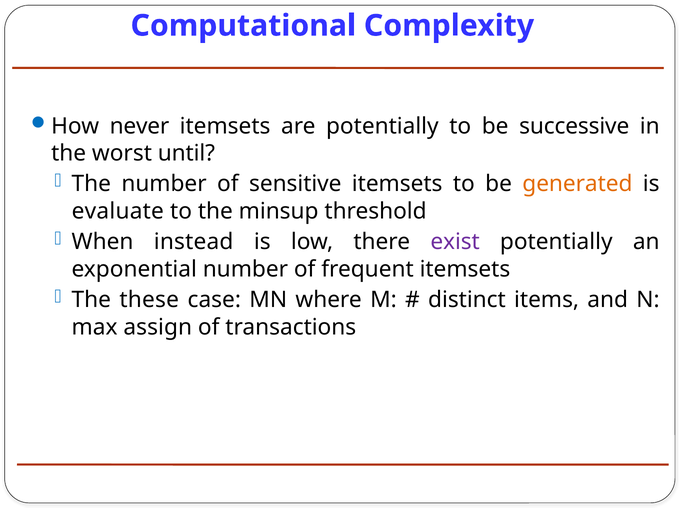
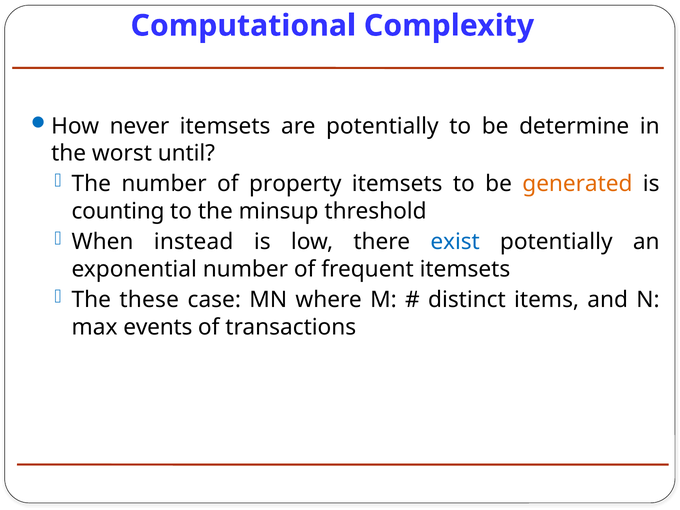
successive: successive -> determine (574, 126)
sensitive: sensitive -> property (295, 184)
evaluate: evaluate -> counting (118, 211)
exist colour: purple -> blue (455, 242)
assign: assign -> events (158, 327)
